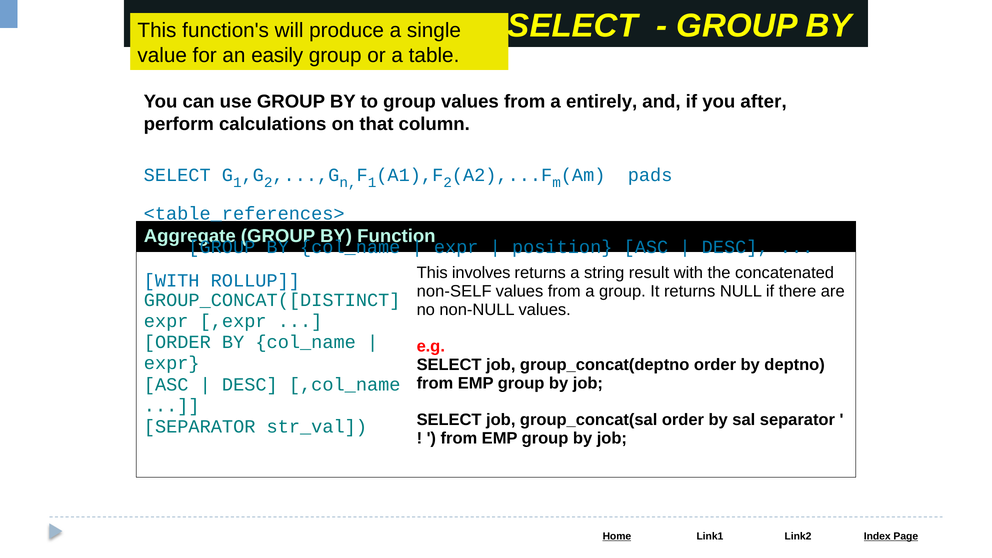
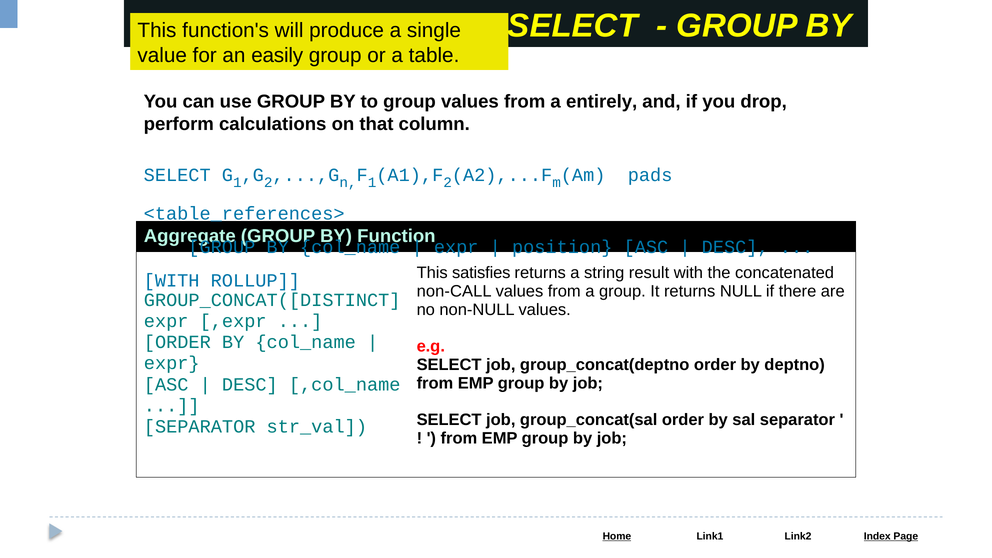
after: after -> drop (764, 102)
involves: involves -> satisfies (481, 273)
non-SELF: non-SELF -> non-CALL (454, 291)
